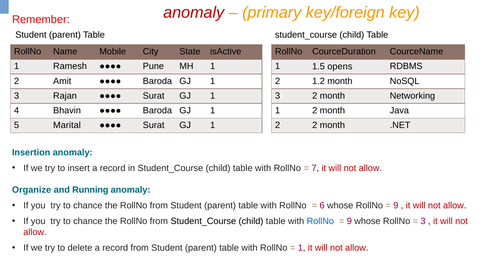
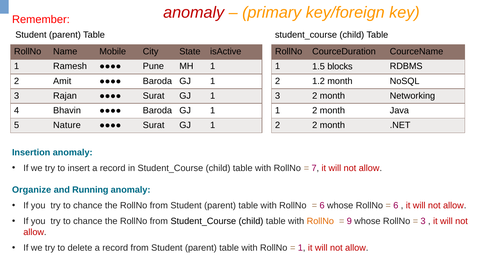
opens: opens -> blocks (340, 66)
Marital: Marital -> Nature (67, 125)
9: 9 -> 6 (396, 206)
RollNo colour: blue -> orange (320, 221)
